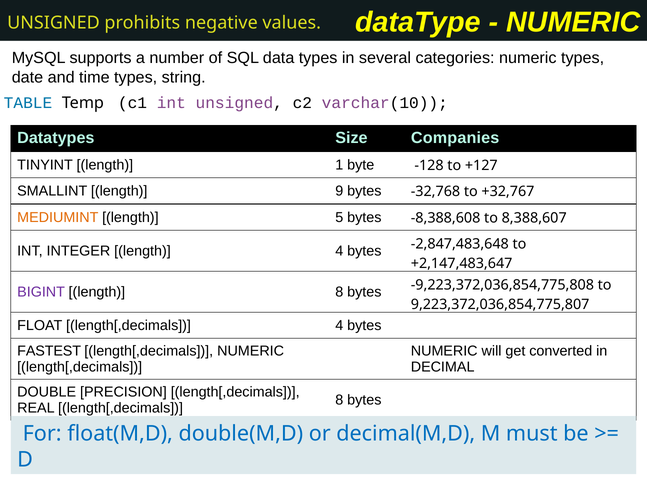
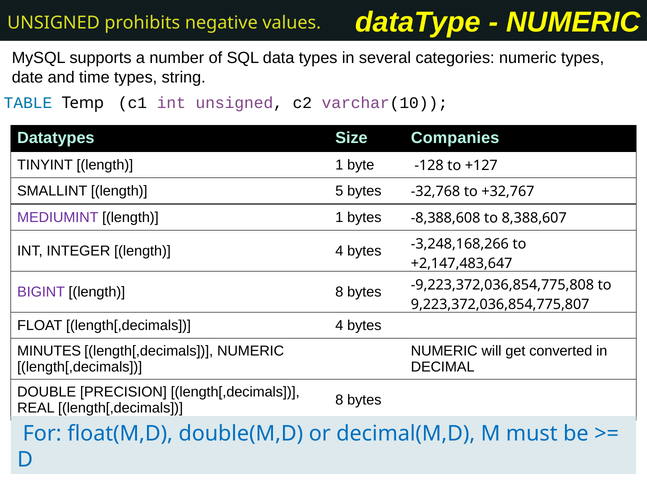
9: 9 -> 5 (339, 191)
MEDIUMINT colour: orange -> purple (58, 217)
5: 5 -> 1 (339, 217)
-2,847,483,648: -2,847,483,648 -> -3,248,168,266 (460, 244)
FASTEST: FASTEST -> MINUTES (49, 351)
